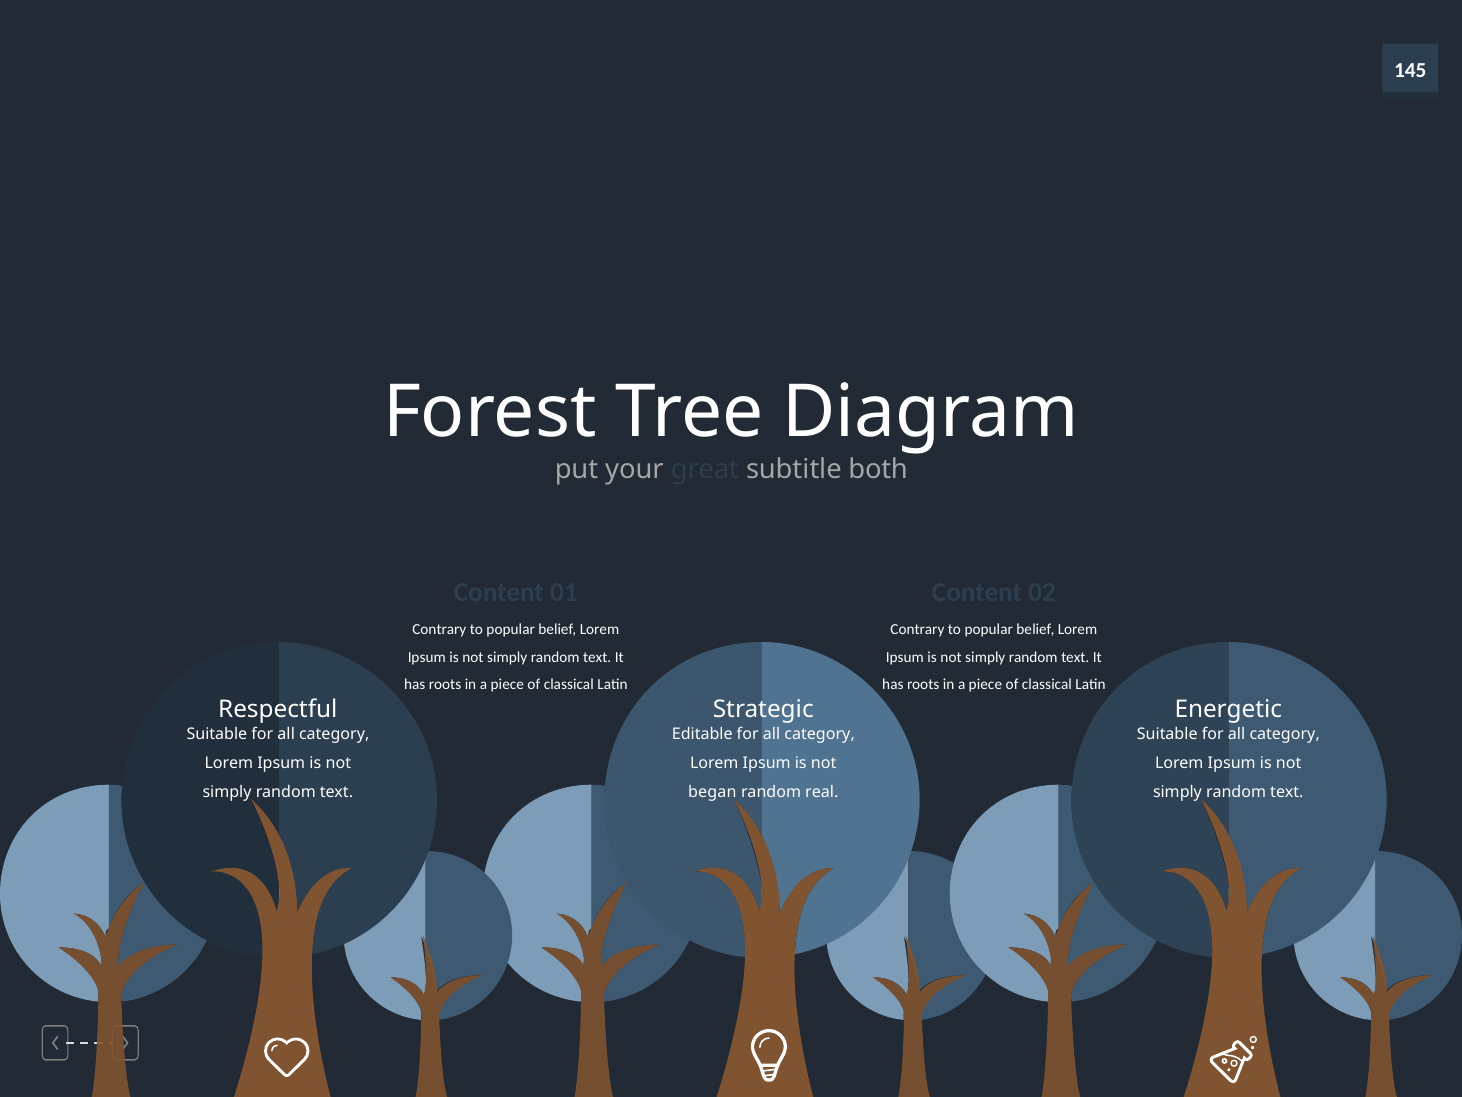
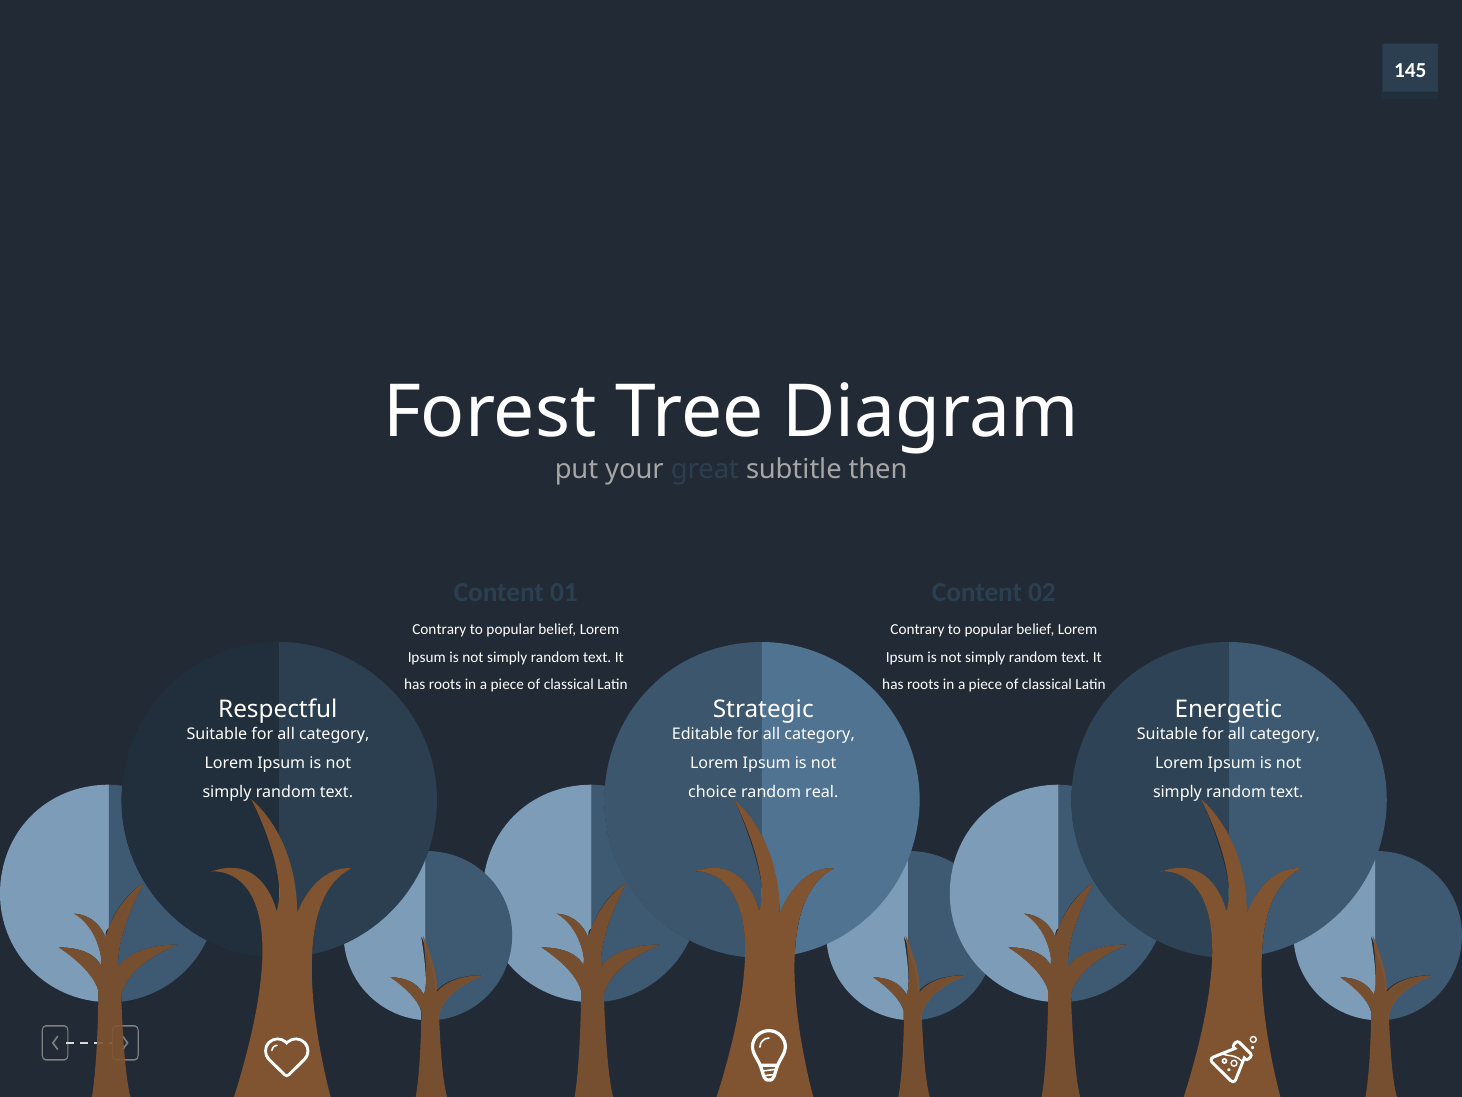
both: both -> then (878, 470)
began: began -> choice (712, 792)
